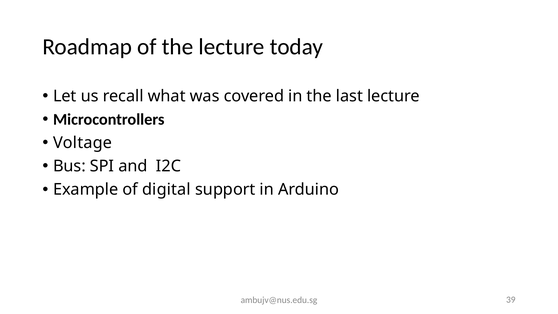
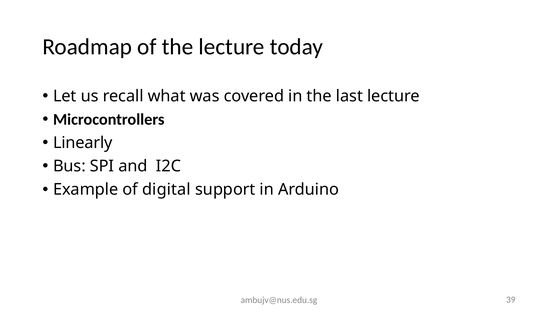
Voltage: Voltage -> Linearly (83, 143)
